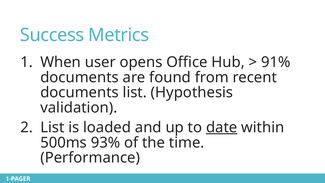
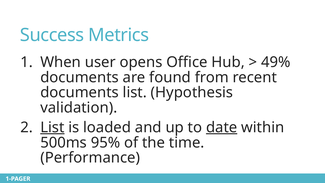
91%: 91% -> 49% (276, 62)
List underline: none -> present (52, 127)
93%: 93% -> 95% (105, 142)
